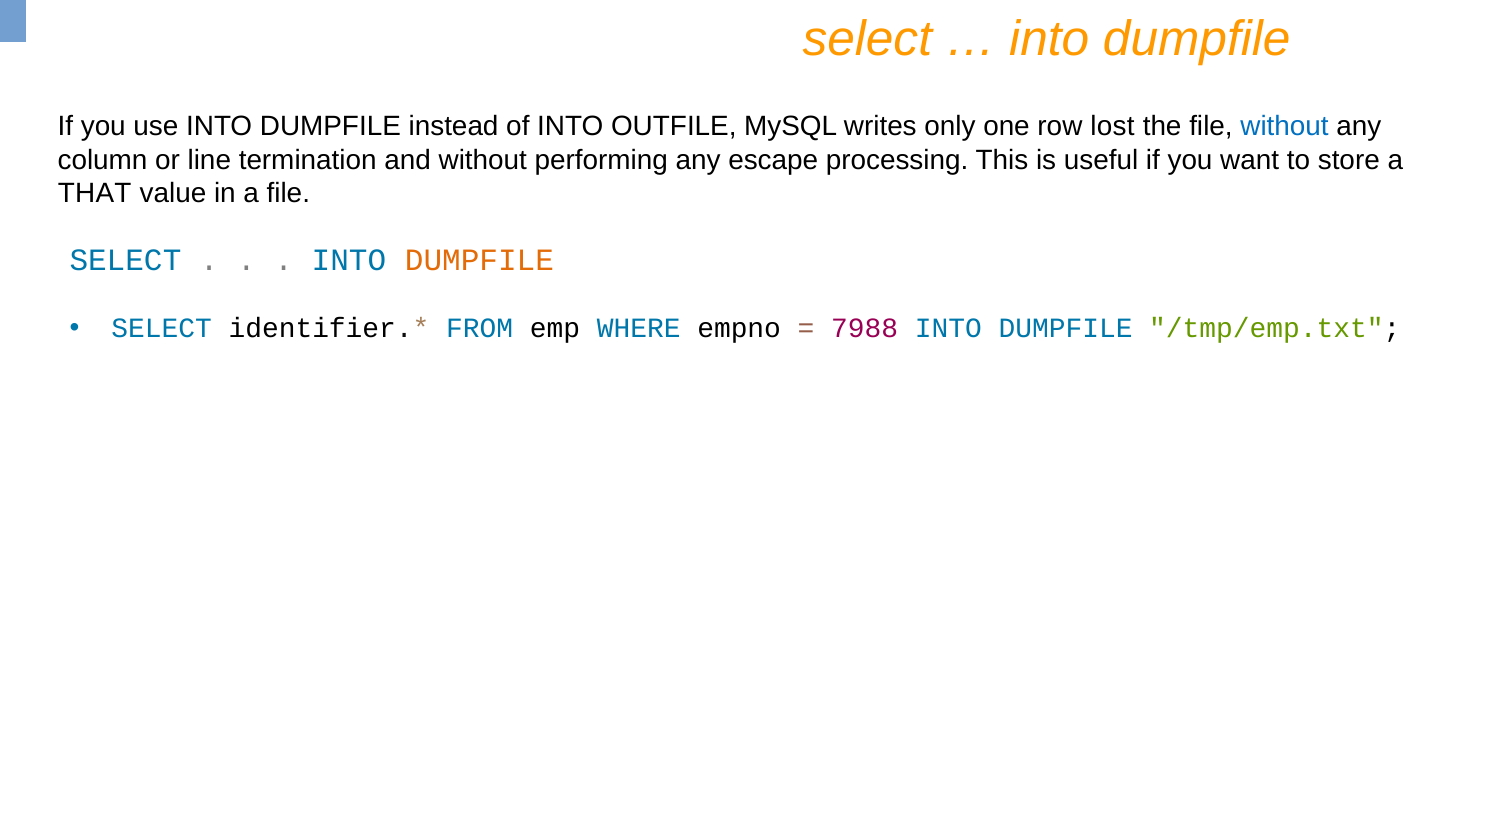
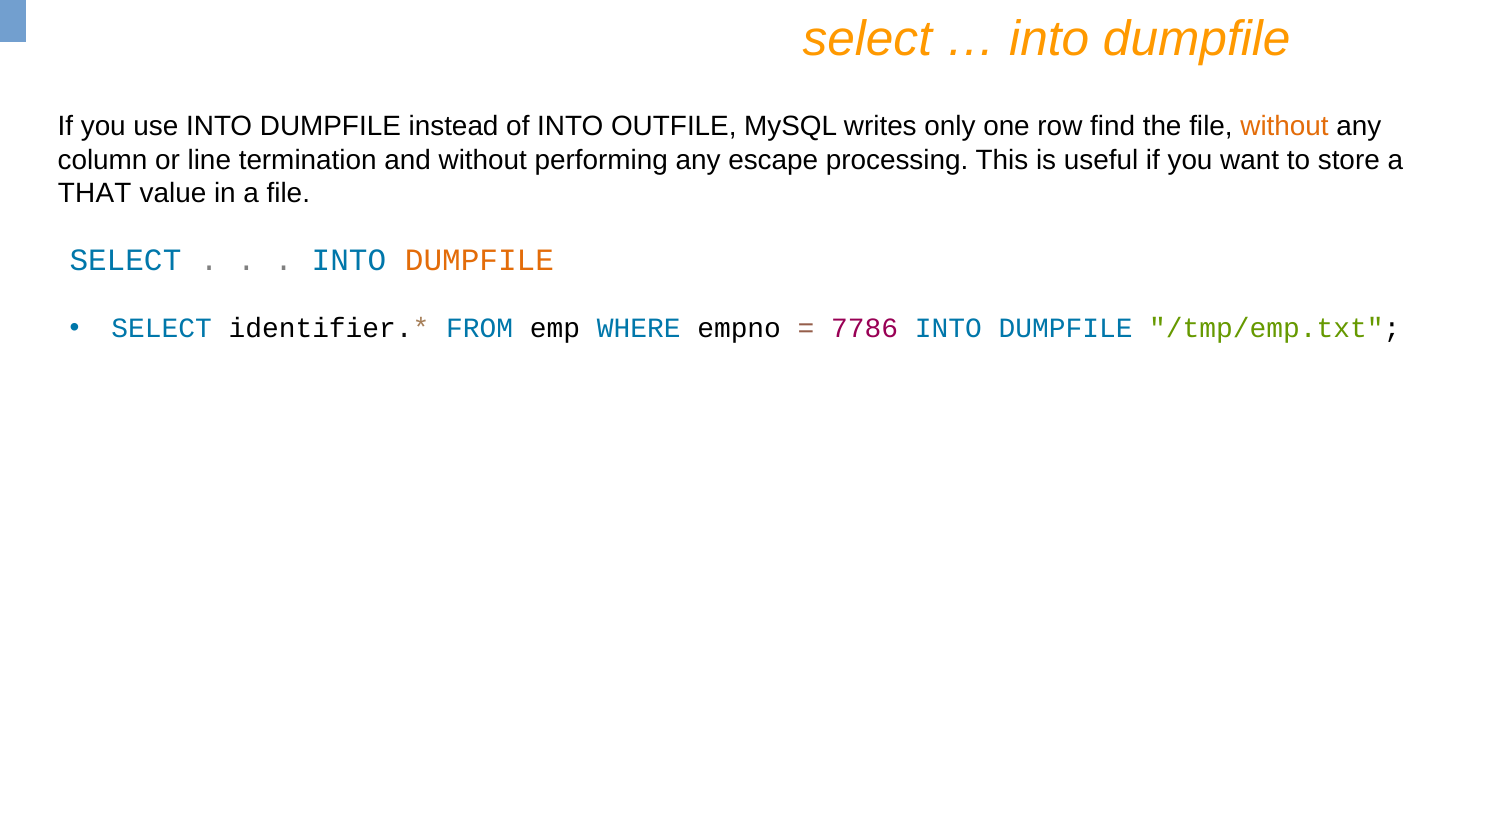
lost: lost -> find (1113, 126)
without colour: blue -> orange (1285, 126)
7988: 7988 -> 7786 (865, 328)
